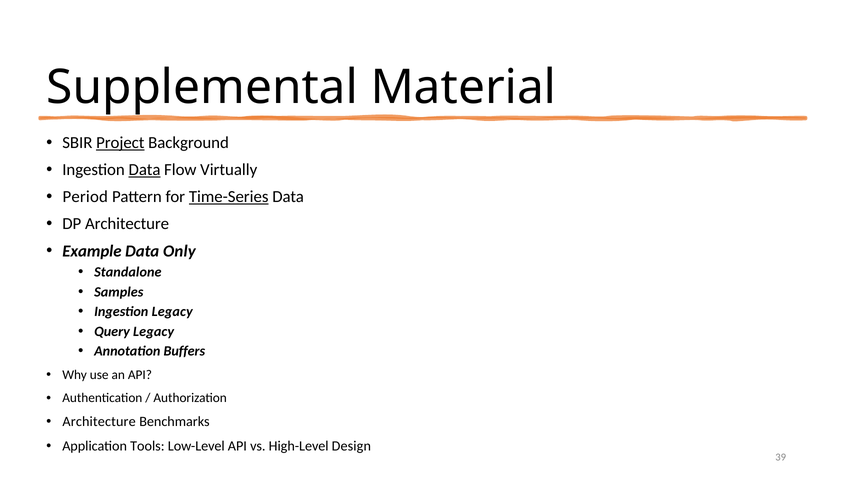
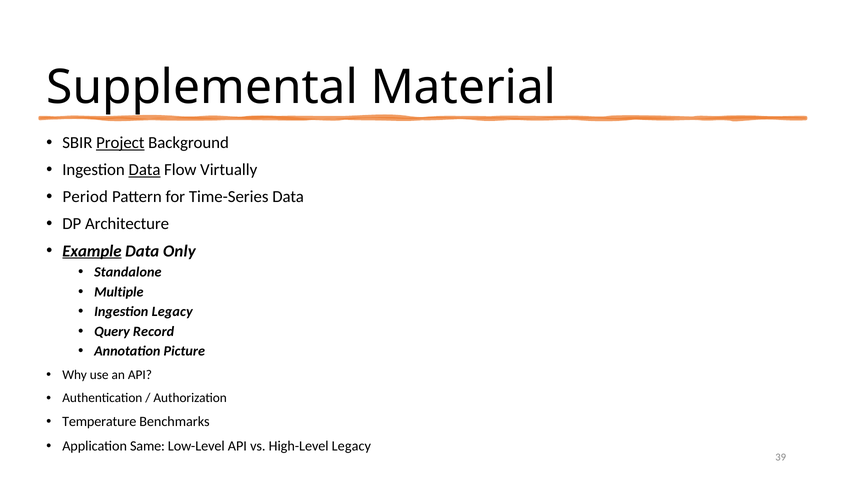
Time-Series underline: present -> none (229, 197)
Example underline: none -> present (92, 251)
Samples: Samples -> Multiple (119, 292)
Query Legacy: Legacy -> Record (154, 331)
Buffers: Buffers -> Picture (184, 351)
Architecture: Architecture -> Temperature (99, 422)
Tools: Tools -> Same (147, 446)
High-Level Design: Design -> Legacy (351, 446)
